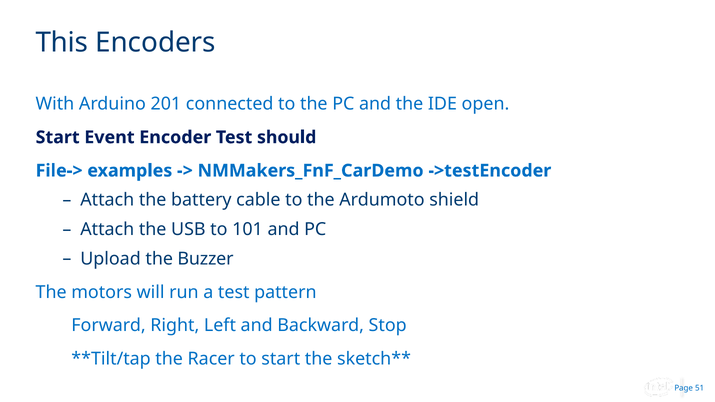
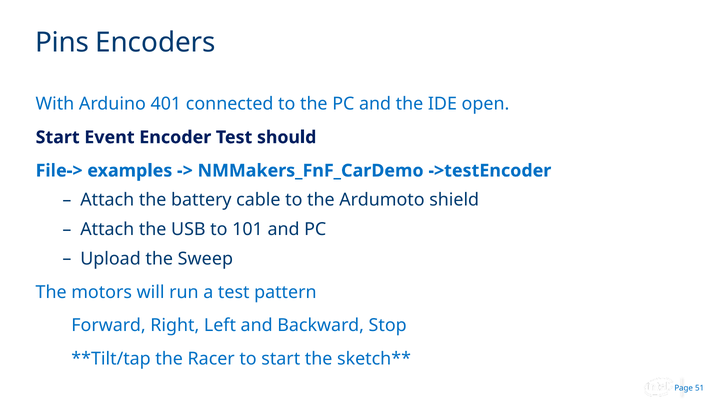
This: This -> Pins (62, 43)
201: 201 -> 401 (166, 104)
Buzzer: Buzzer -> Sweep (205, 259)
